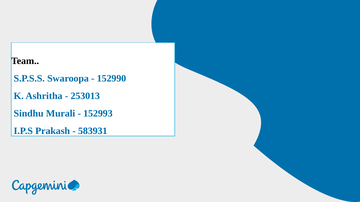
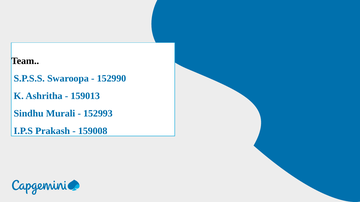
253013: 253013 -> 159013 (85, 96)
583931: 583931 -> 159008 (93, 131)
